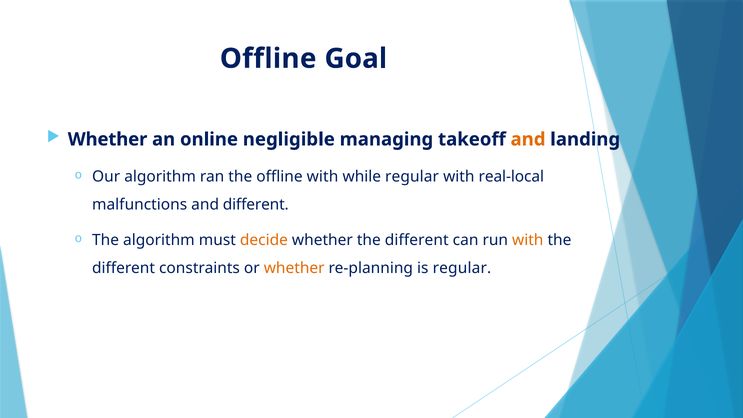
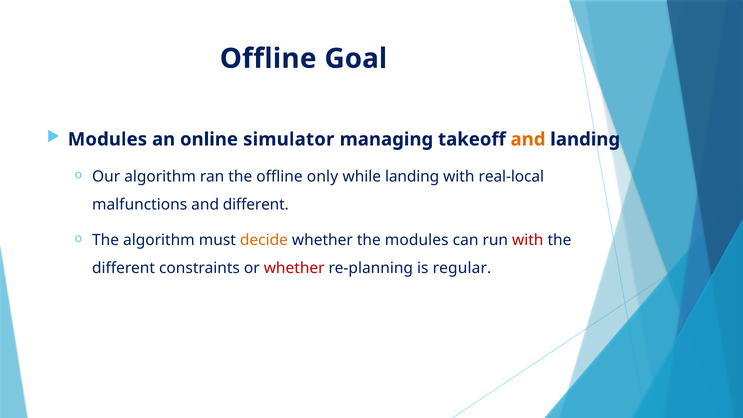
Whether: Whether -> Modules (107, 139)
negligible: negligible -> simulator (289, 139)
offline with: with -> only (323, 177)
while regular: regular -> landing (412, 177)
whether the different: different -> modules (417, 240)
with colour: orange -> red (528, 240)
whether colour: orange -> red (294, 268)
